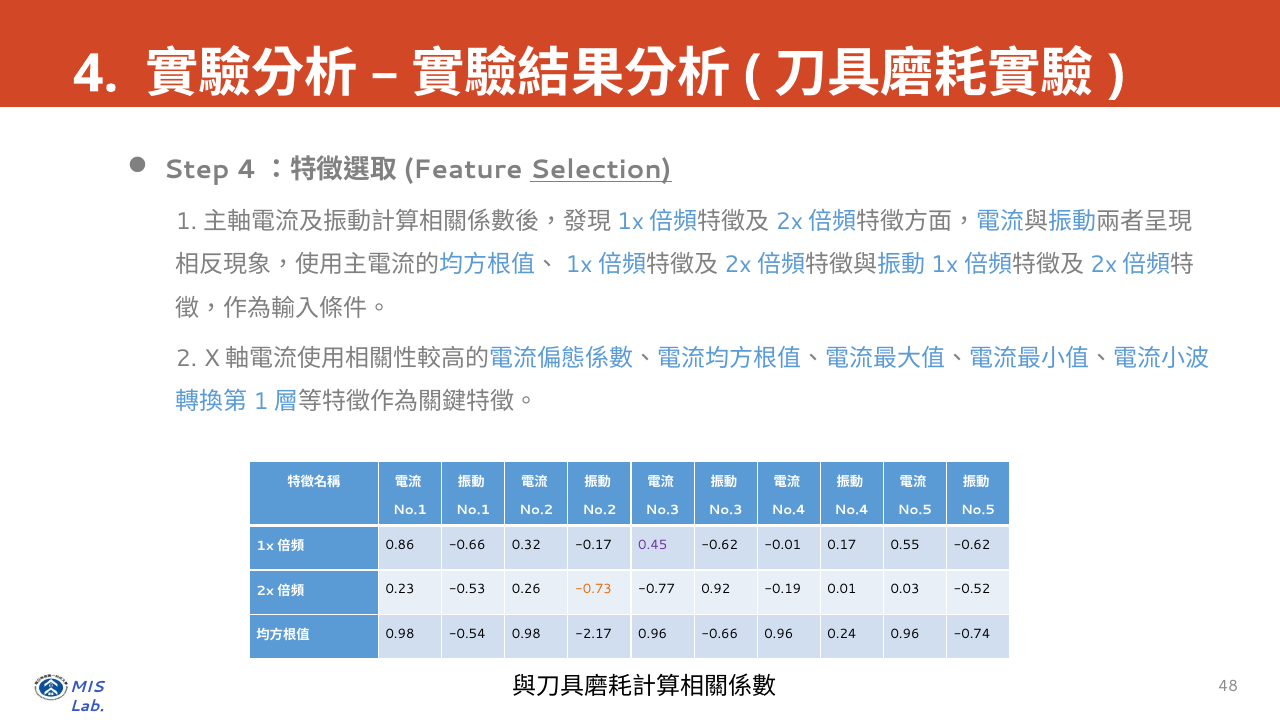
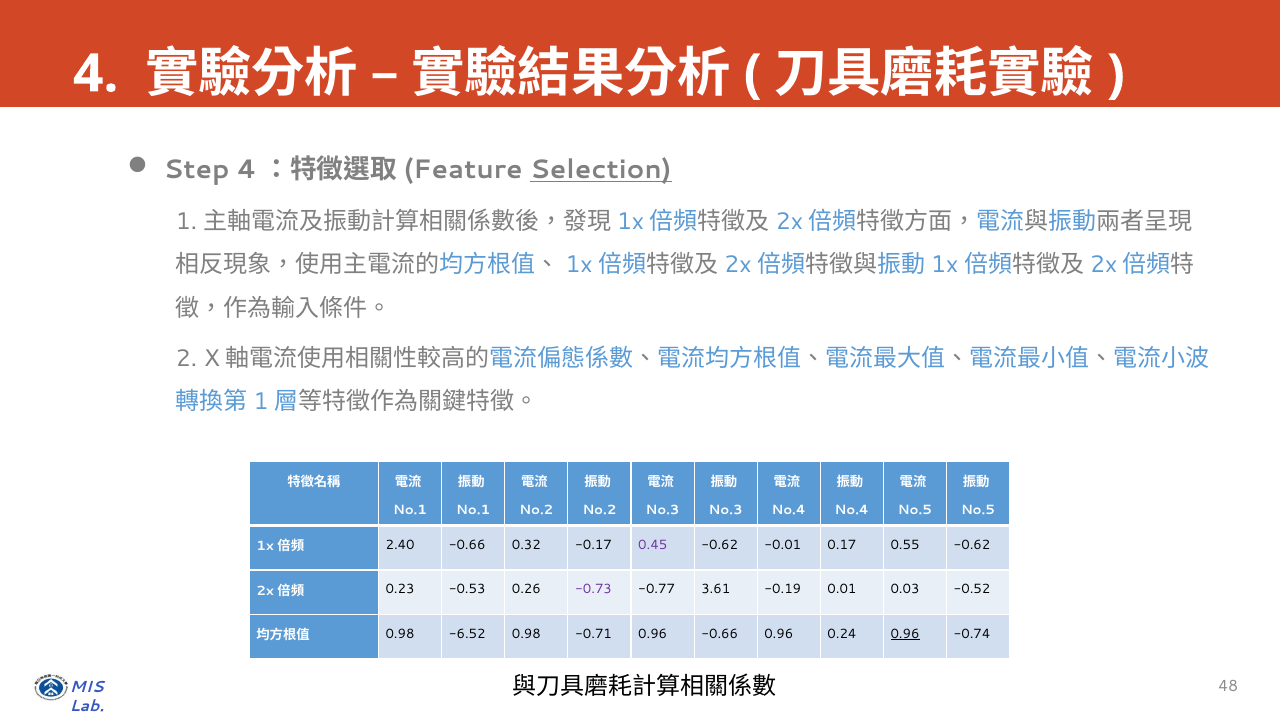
0.86: 0.86 -> 2.40 (400, 545)
-0.73 colour: orange -> purple (593, 590)
0.92: 0.92 -> 3.61 (716, 590)
-0.54: -0.54 -> -6.52 (467, 634)
-2.17: -2.17 -> -0.71 (593, 634)
0.96 underline: none -> present (905, 634)
